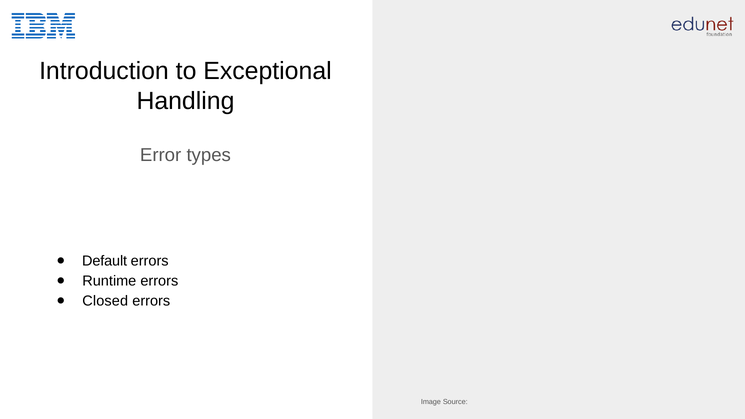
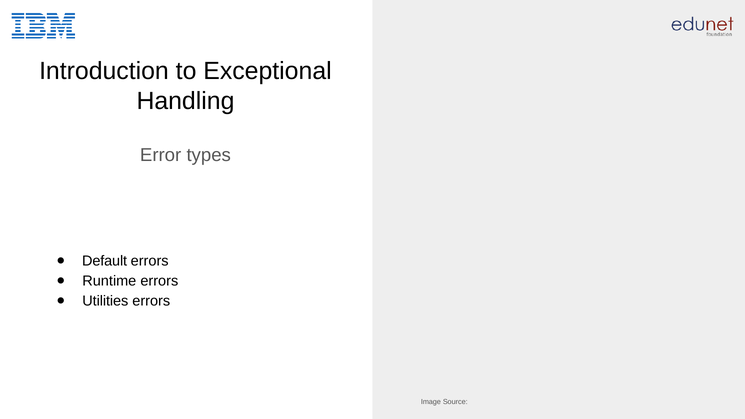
Closed: Closed -> Utilities (105, 301)
